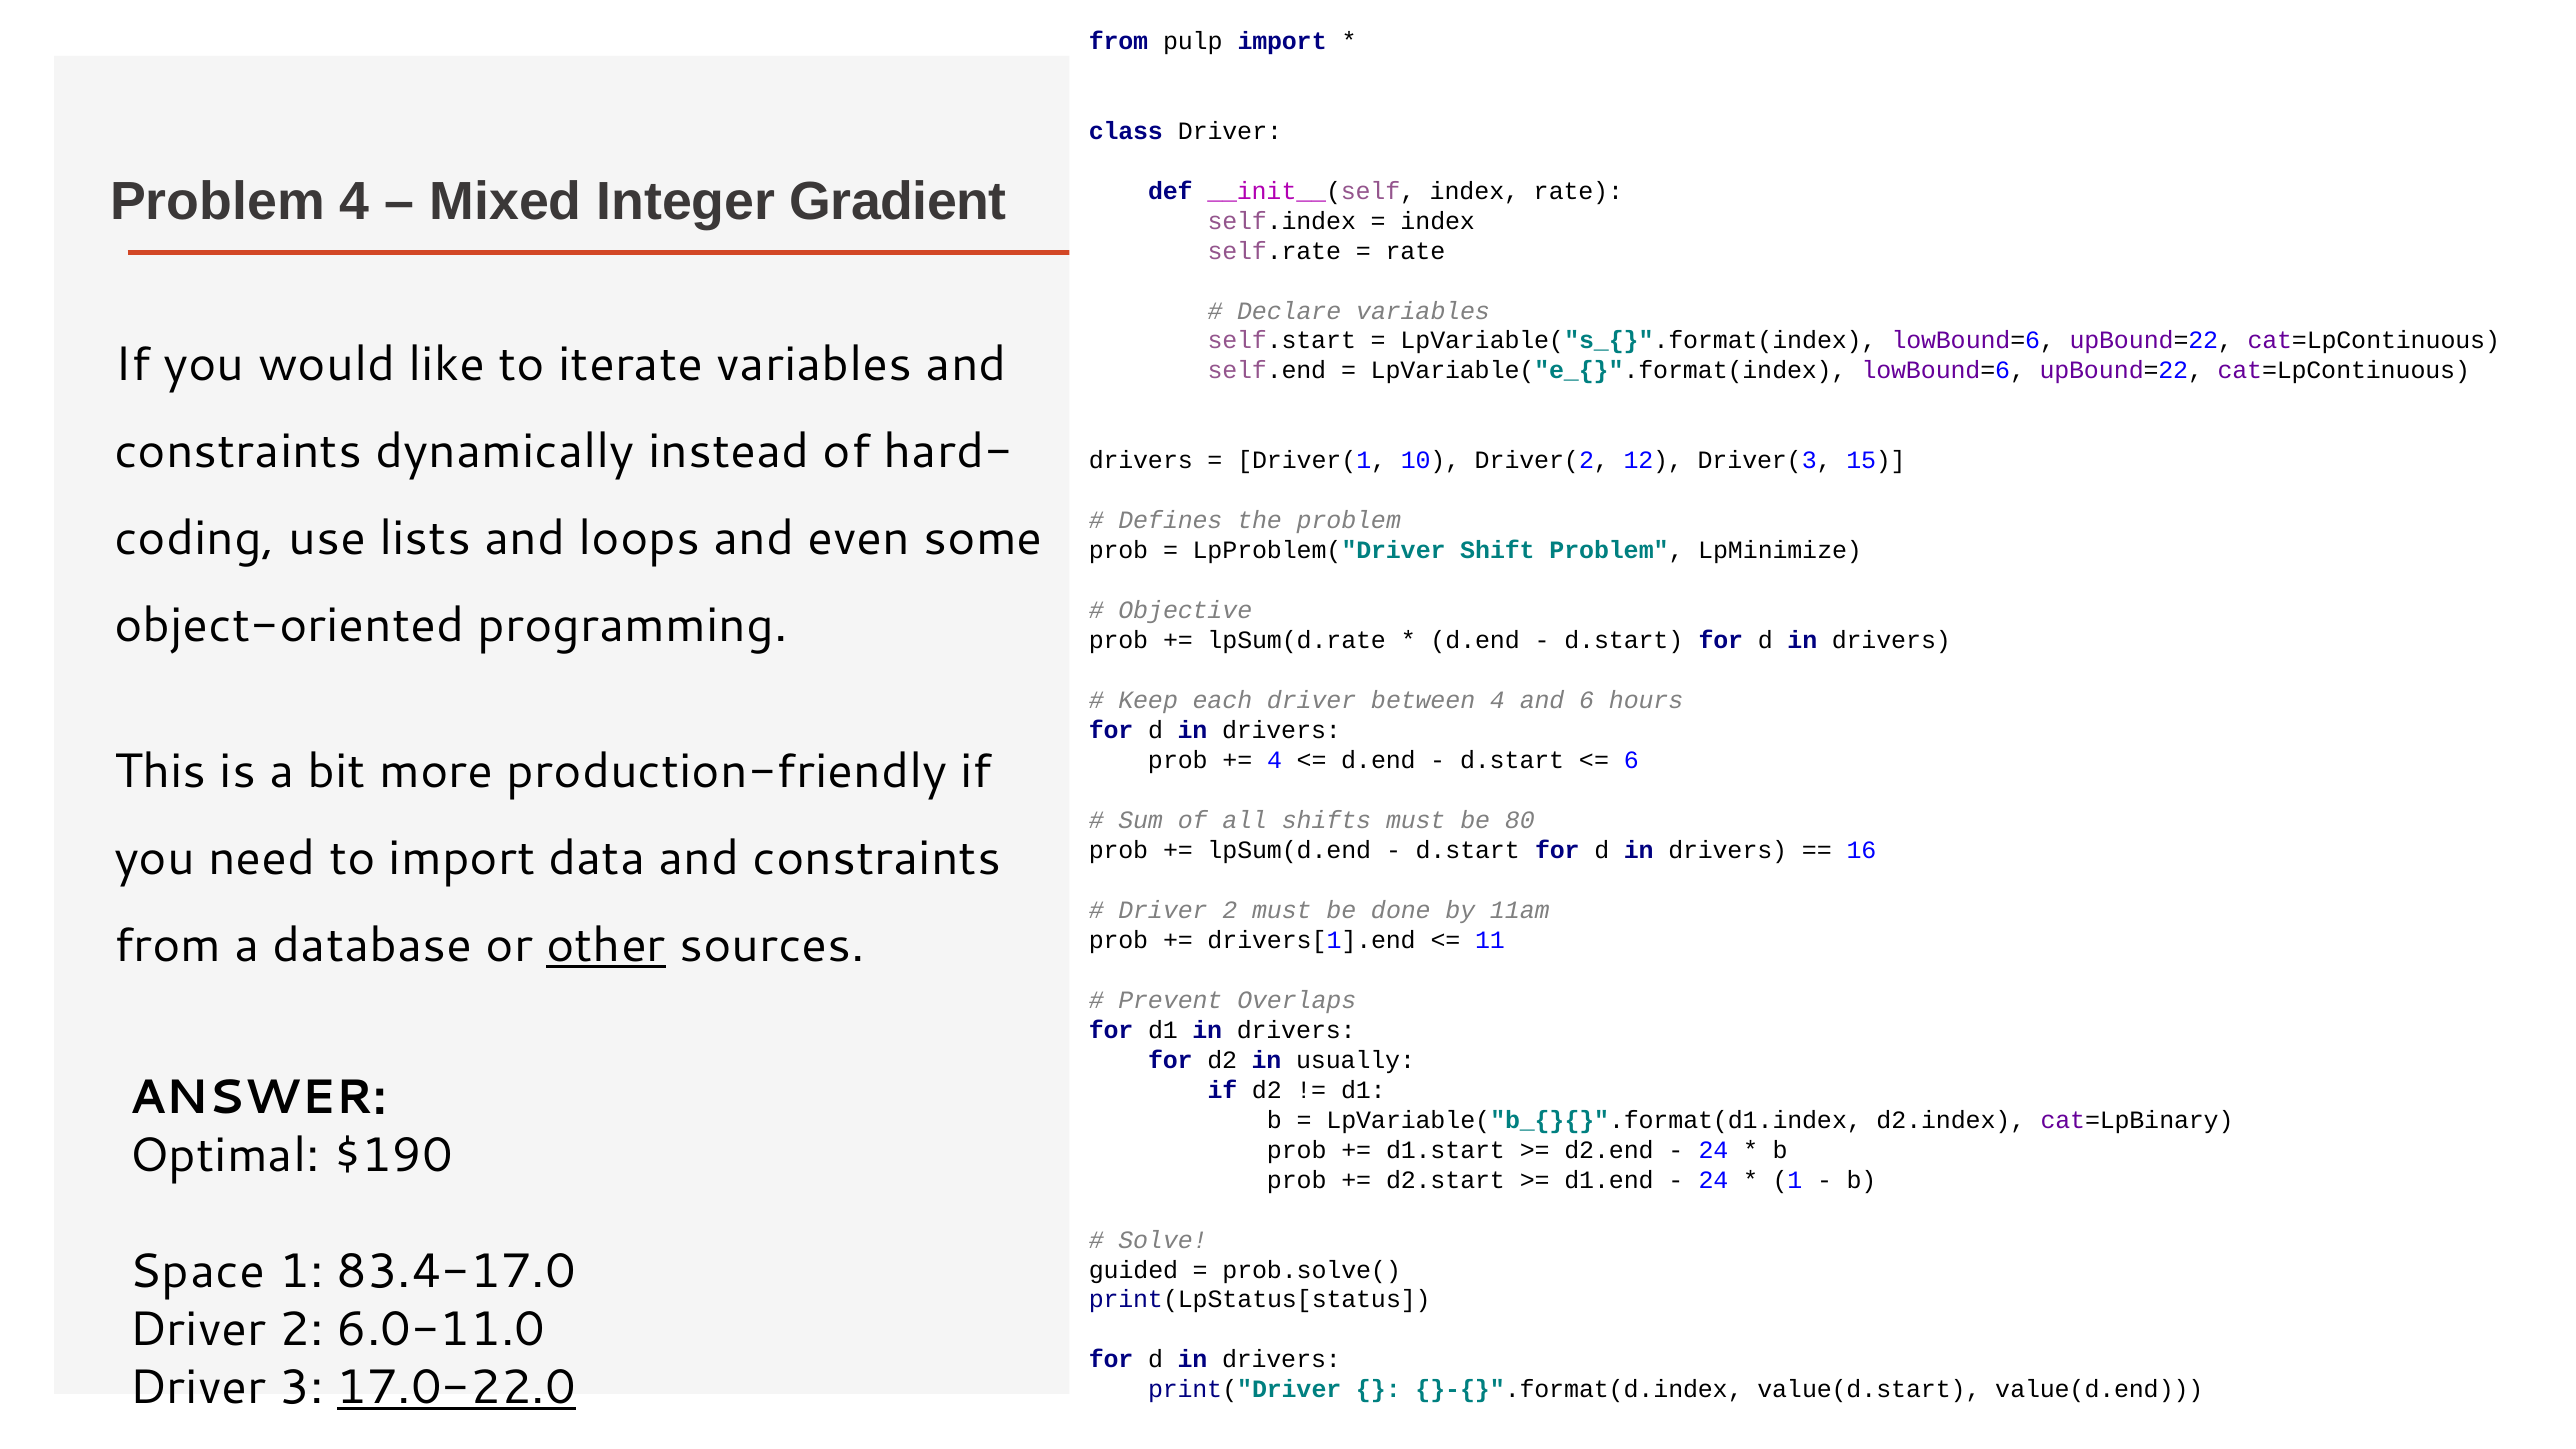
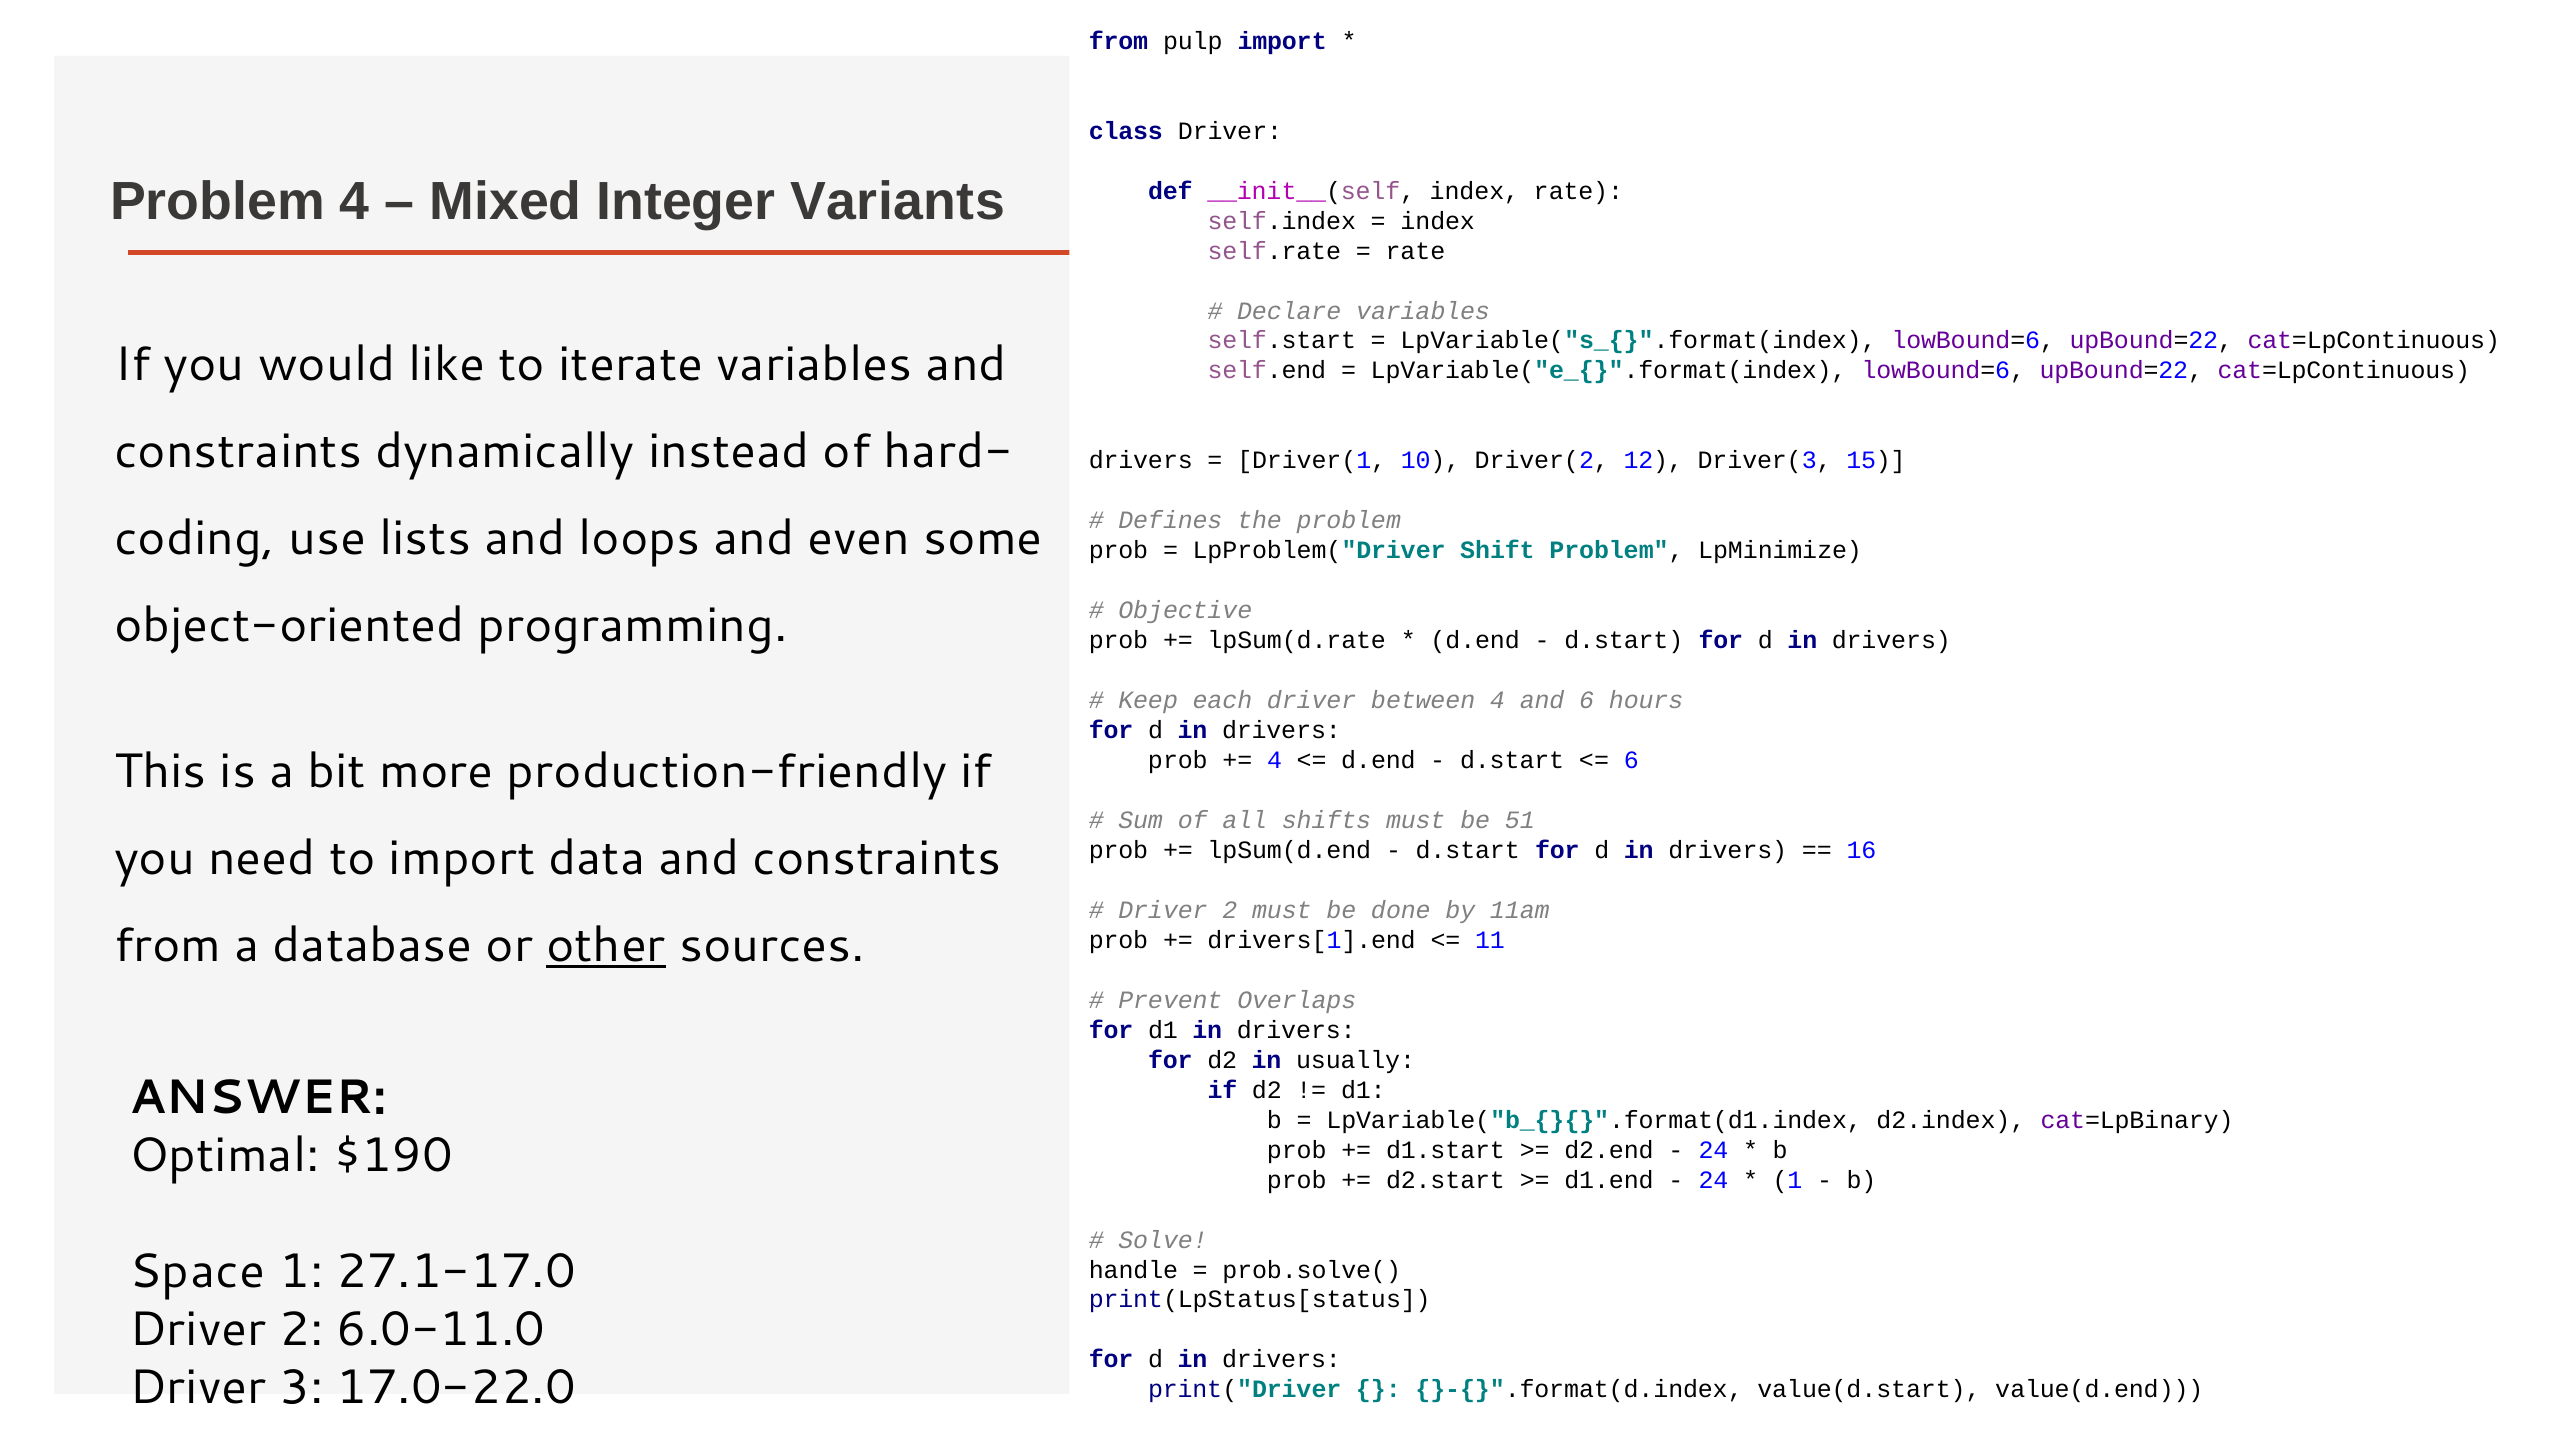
Gradient: Gradient -> Variants (898, 201)
80: 80 -> 51 (1520, 820)
83.4-17.0: 83.4-17.0 -> 27.1-17.0 (456, 1272)
guided: guided -> handle (1133, 1270)
17.0-22.0 underline: present -> none (456, 1388)
